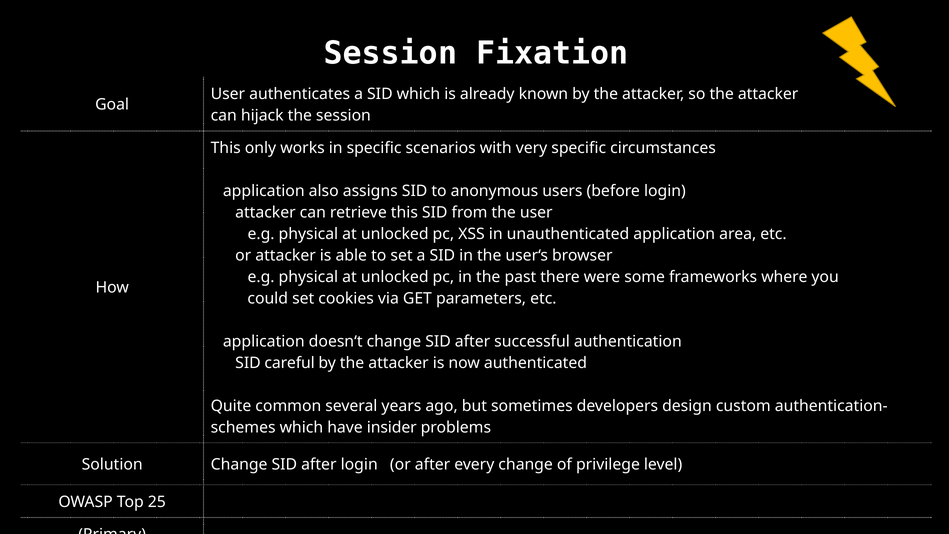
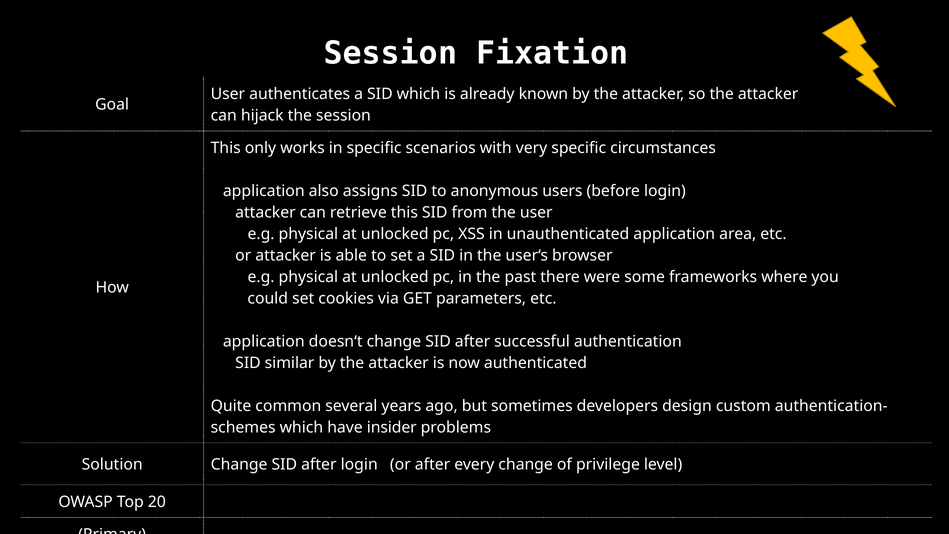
careful: careful -> similar (290, 363)
25: 25 -> 20 (157, 502)
